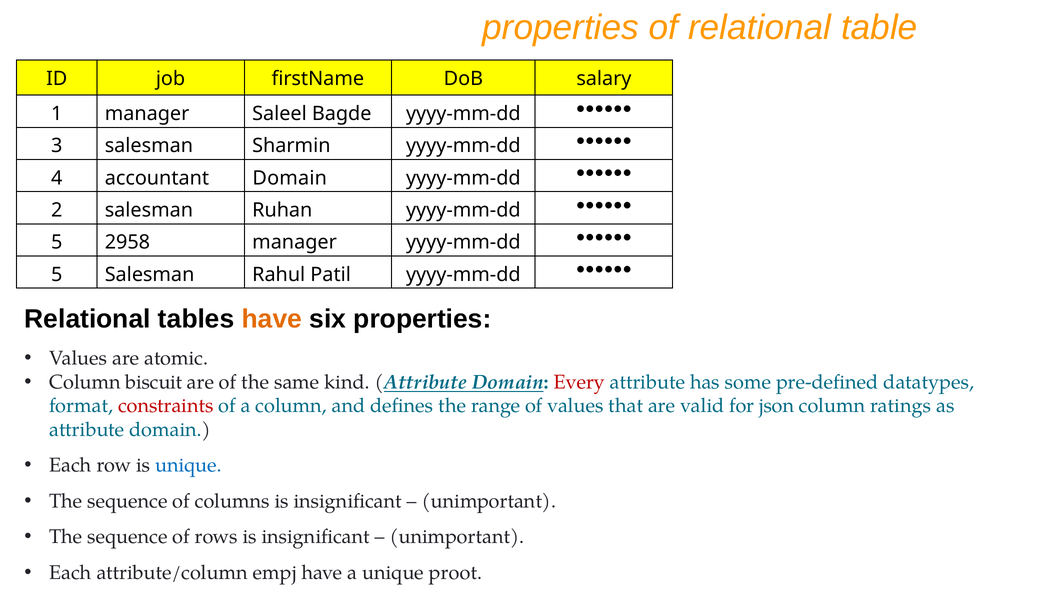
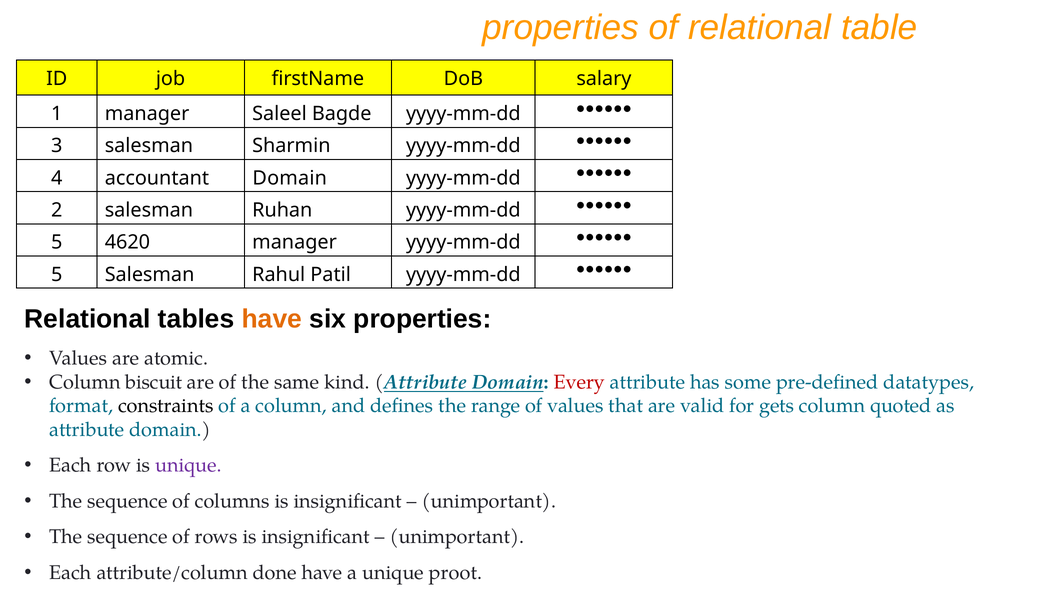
2958: 2958 -> 4620 (127, 242)
constraints colour: red -> black (166, 406)
json: json -> gets (777, 406)
ratings: ratings -> quoted (901, 406)
unique colour: blue -> purple (189, 466)
empj: empj -> done (275, 573)
